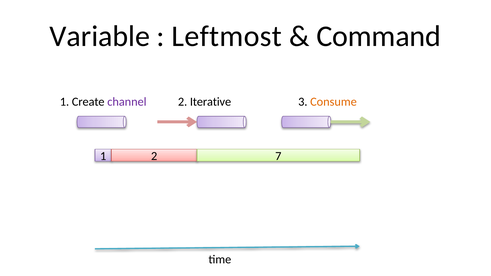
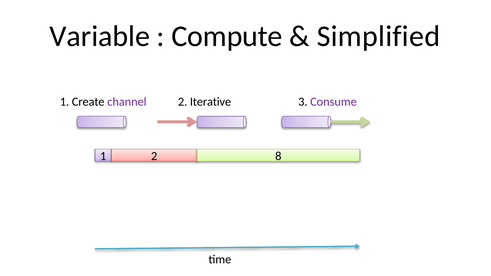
Leftmost: Leftmost -> Compute (227, 36)
Command: Command -> Simplified (378, 36)
Consume colour: orange -> purple (333, 102)
7: 7 -> 8 (278, 156)
